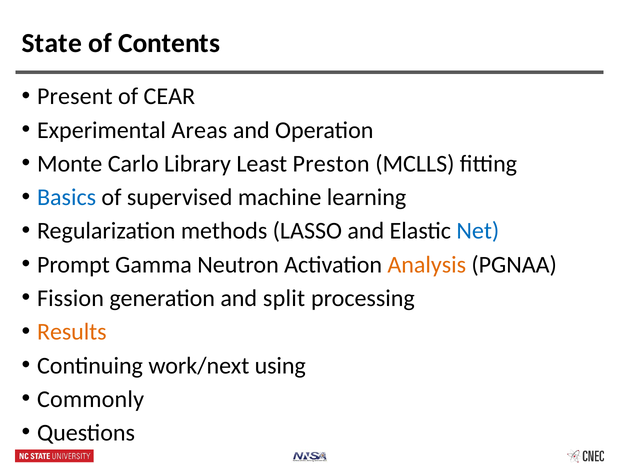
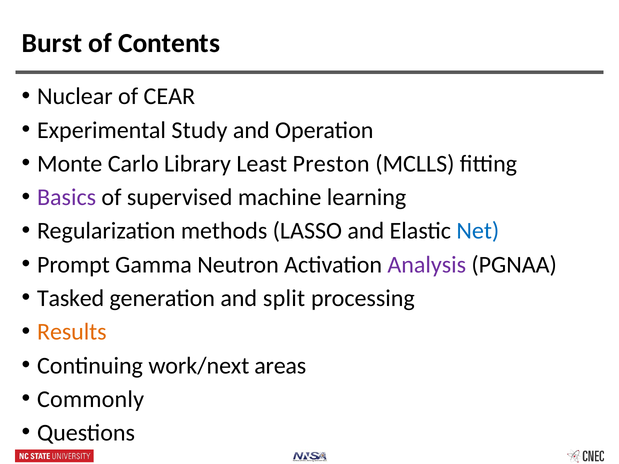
State: State -> Burst (52, 43)
Present: Present -> Nuclear (75, 97)
Areas: Areas -> Study (199, 130)
Basics colour: blue -> purple (67, 198)
Analysis colour: orange -> purple (427, 265)
Fission: Fission -> Tasked (71, 298)
using: using -> areas (280, 366)
